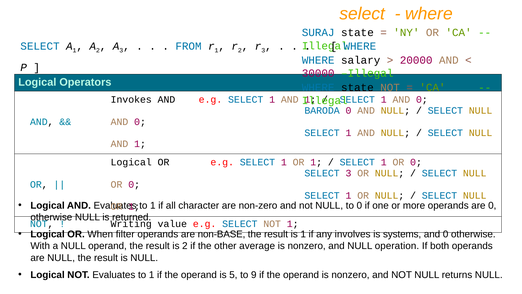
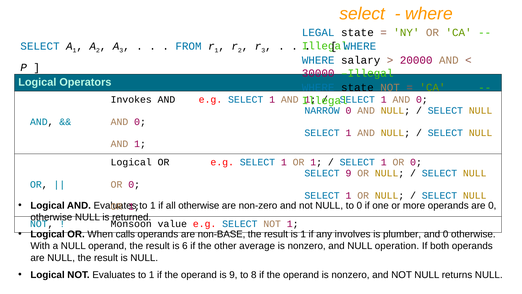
SURAJ: SURAJ -> LEGAL (318, 33)
BARODA: BARODA -> NARROW (322, 111)
SELECT 3: 3 -> 9 (348, 173)
all character: character -> otherwise (199, 205)
Writing: Writing -> Monsoon (131, 224)
filter: filter -> calls (125, 234)
systems: systems -> plumber (402, 234)
is 2: 2 -> 6 (185, 246)
is 5: 5 -> 9 (233, 274)
9: 9 -> 8 (254, 274)
